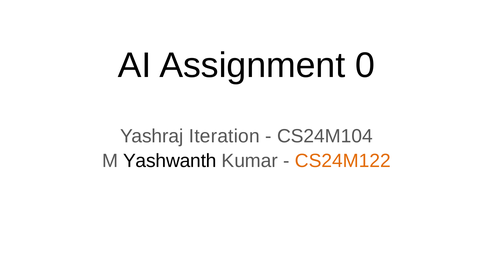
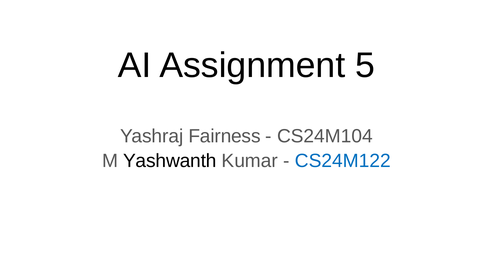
0: 0 -> 5 (365, 66)
Iteration: Iteration -> Fairness (225, 136)
CS24M122 colour: orange -> blue (343, 161)
